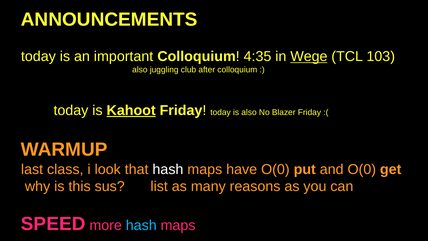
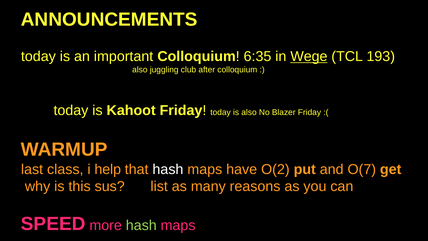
4:35: 4:35 -> 6:35 (258, 56)
103: 103 -> 193 (381, 56)
Kahoot underline: present -> none (131, 110)
look: look -> help (108, 169)
have O(0: O(0 -> O(2 (275, 169)
and O(0: O(0 -> O(7 (362, 169)
hash colour: light blue -> light green (141, 225)
